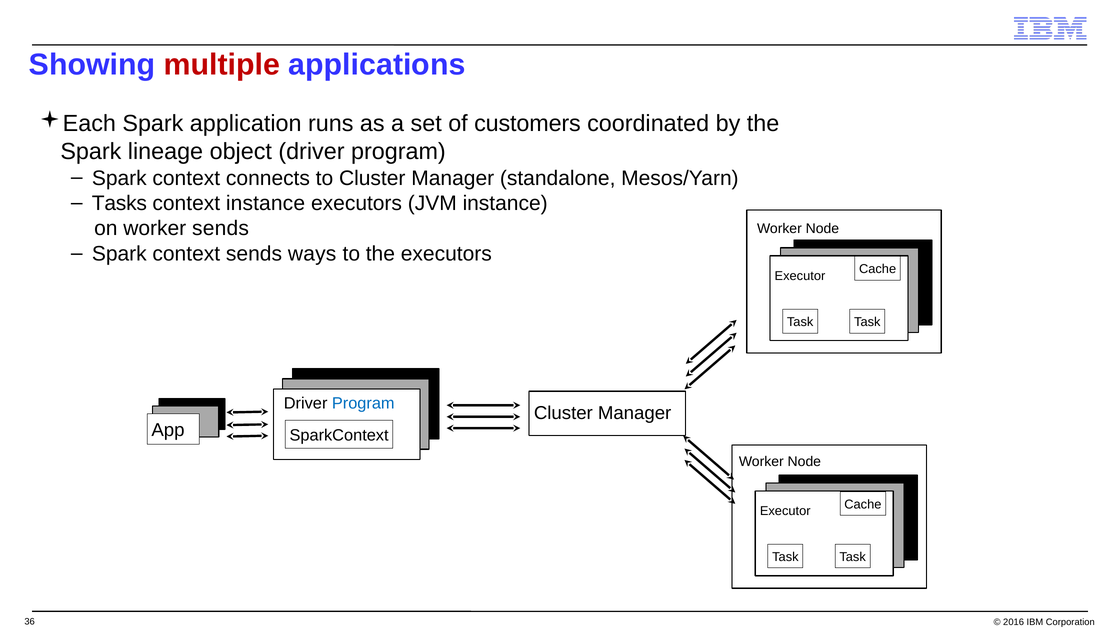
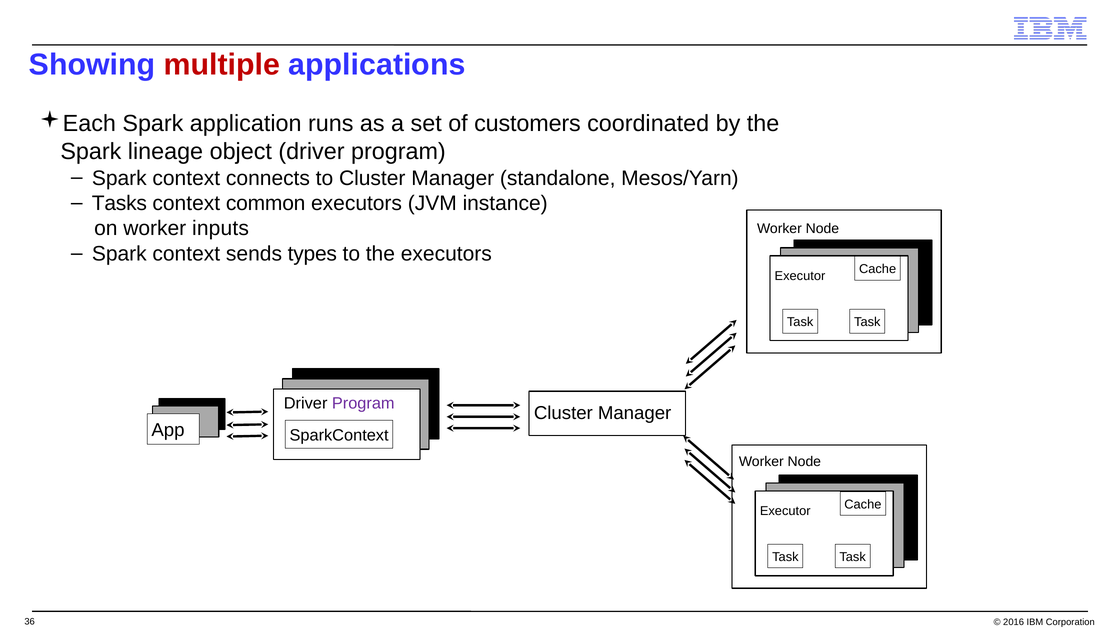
context instance: instance -> common (266, 203)
worker sends: sends -> inputs (220, 229)
ways: ways -> types (312, 254)
Program colour: blue -> purple (363, 403)
